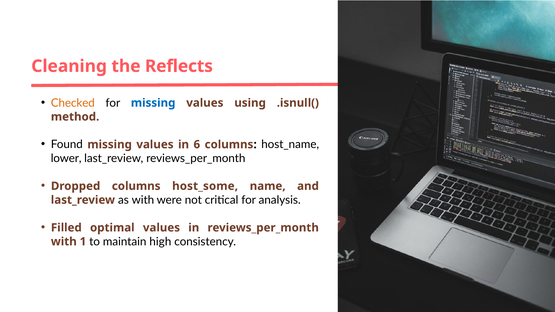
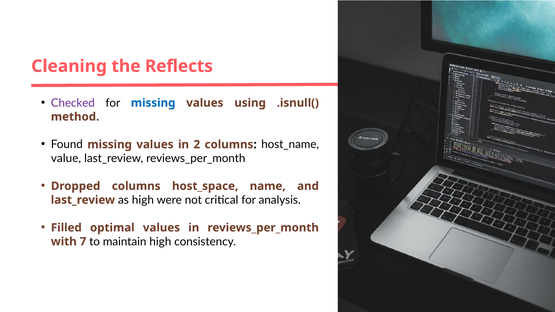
Checked colour: orange -> purple (73, 103)
6: 6 -> 2 (197, 145)
lower: lower -> value (66, 158)
host_some: host_some -> host_space (205, 186)
as with: with -> high (143, 200)
1: 1 -> 7 (83, 242)
